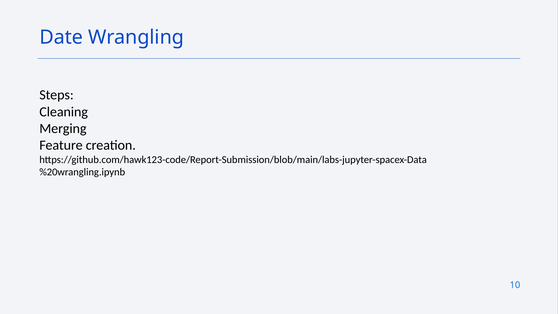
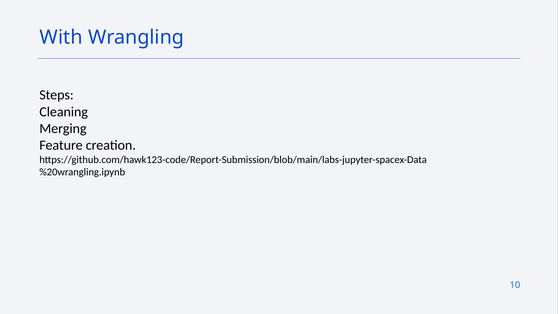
Date: Date -> With (61, 37)
